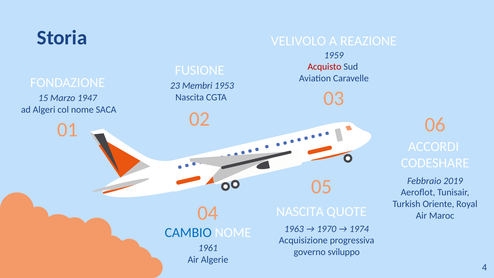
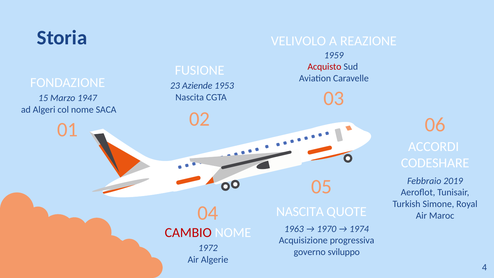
Membri: Membri -> Aziende (197, 86)
Oriente: Oriente -> Simone (438, 204)
CAMBIO colour: blue -> red (188, 233)
1961: 1961 -> 1972 (208, 248)
